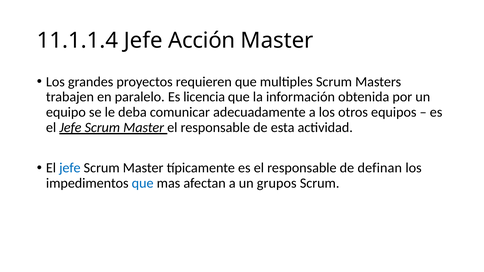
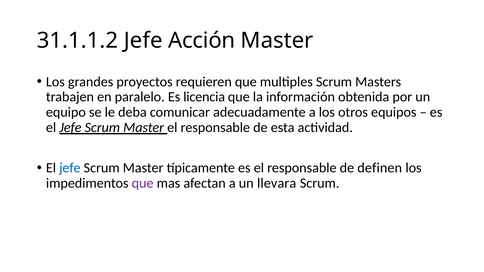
11.1.1.4: 11.1.1.4 -> 31.1.1.2 (78, 41)
definan: definan -> definen (380, 168)
que colour: blue -> purple (143, 183)
grupos: grupos -> llevara (277, 183)
